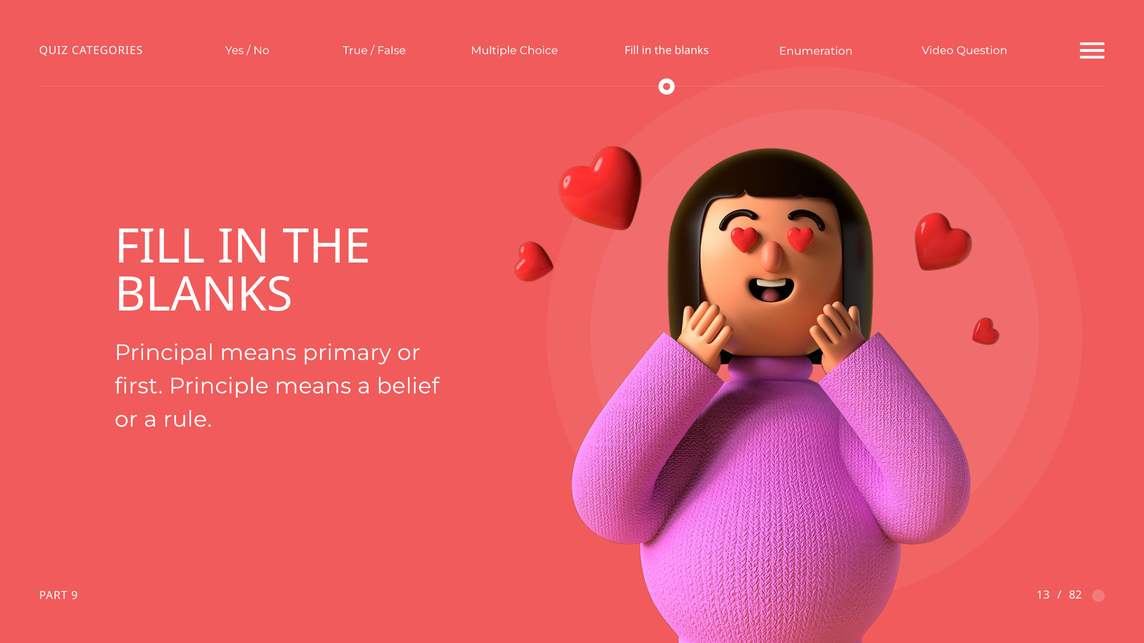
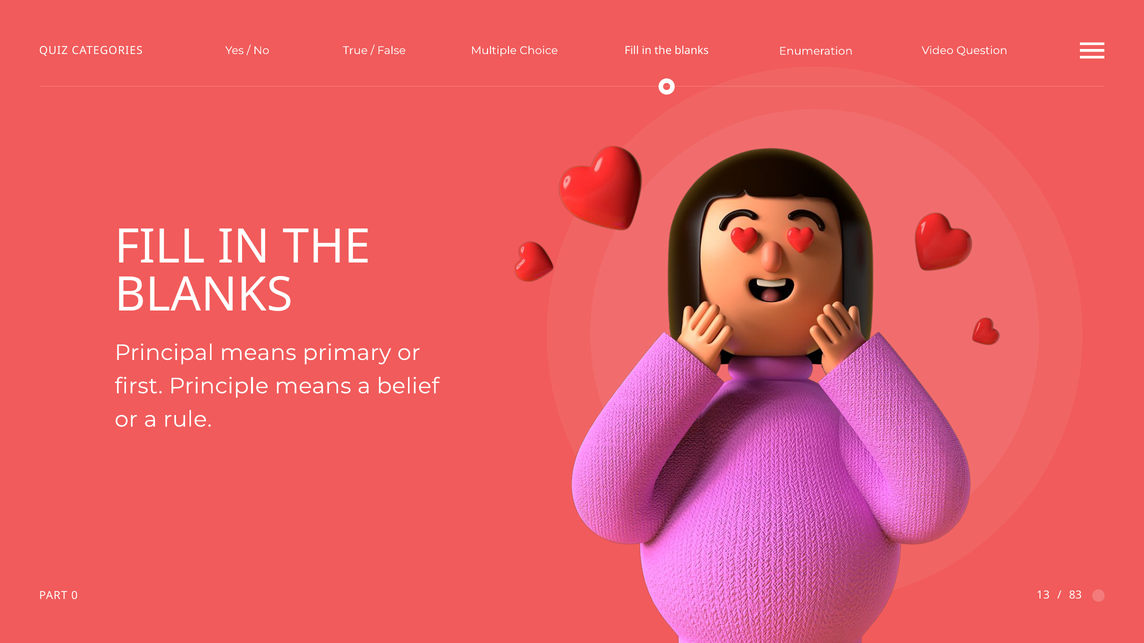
82: 82 -> 83 (1075, 595)
9: 9 -> 0 (74, 596)
